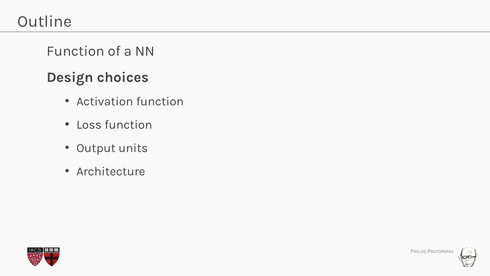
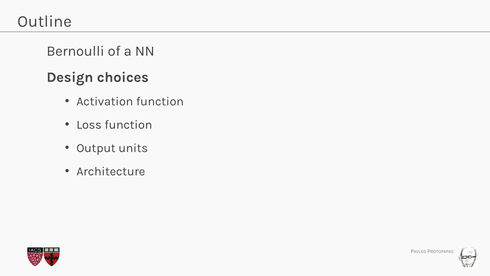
Function: Function -> Bernoulli (76, 51)
